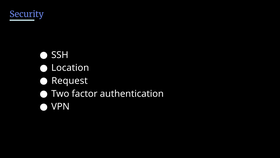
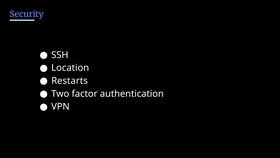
Request: Request -> Restarts (70, 81)
